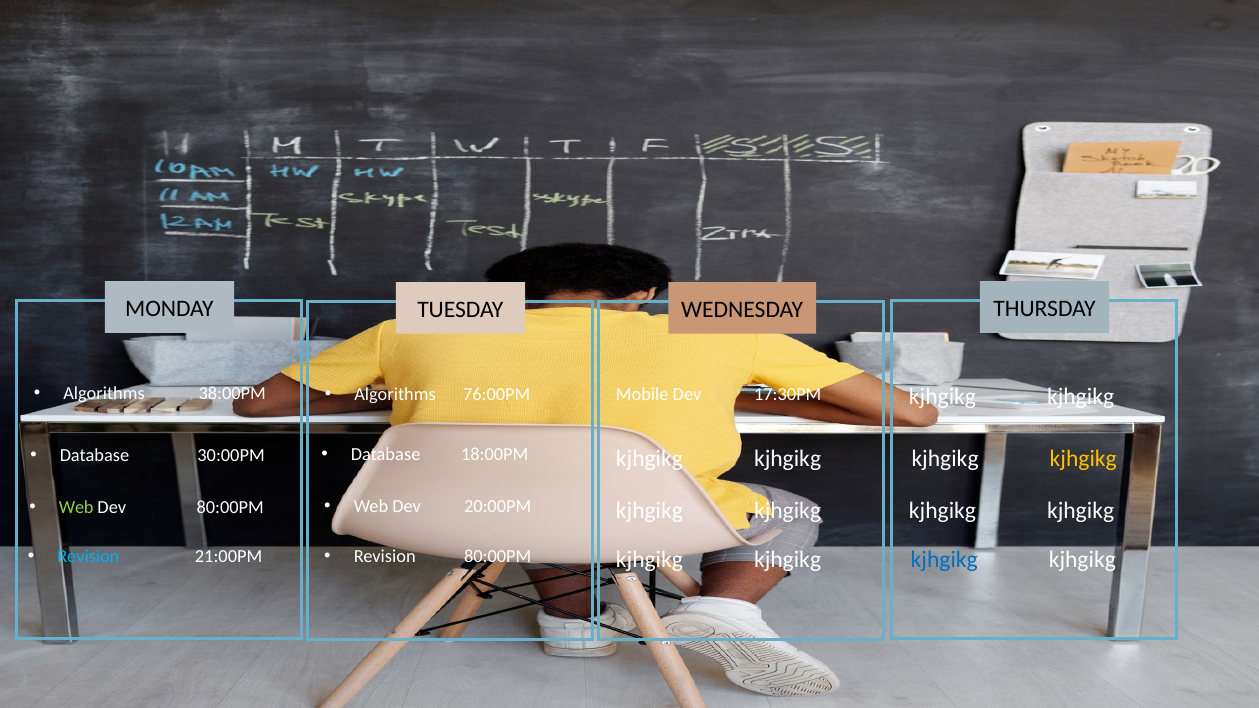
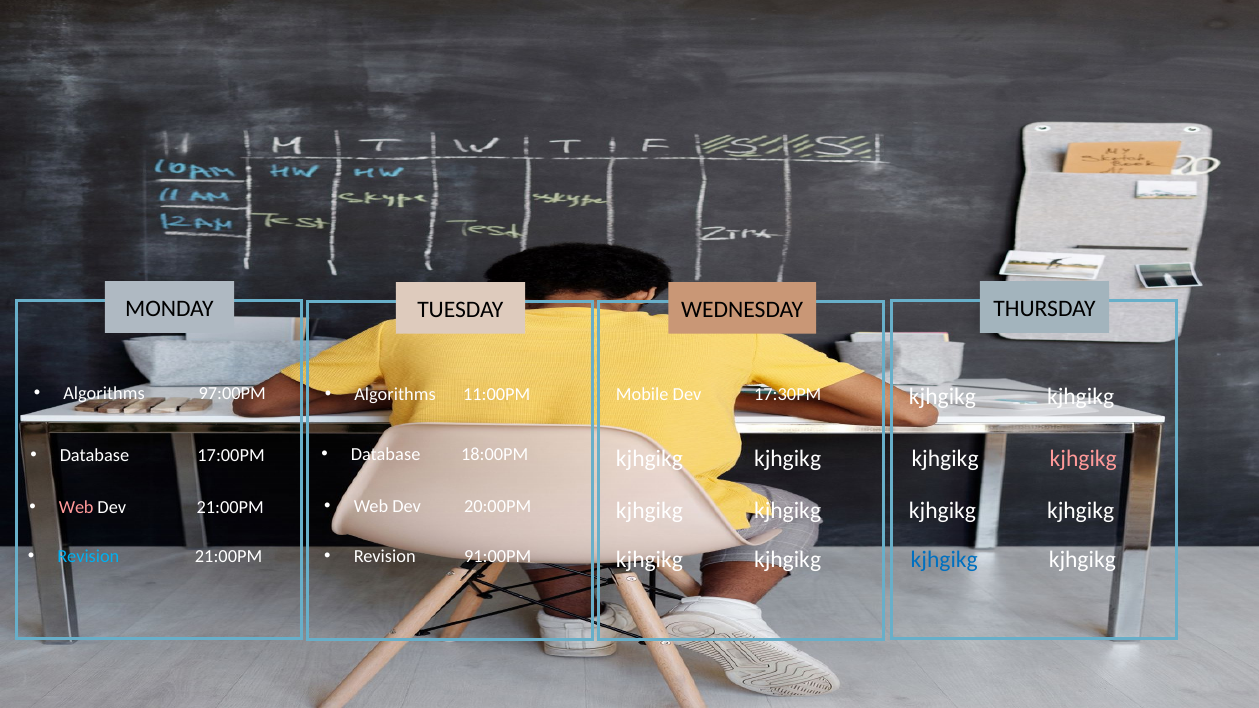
38:00PM: 38:00PM -> 97:00PM (232, 394)
76:00PM: 76:00PM -> 11:00PM (497, 395)
30:00PM: 30:00PM -> 17:00PM (231, 456)
kjhgikg colour: yellow -> pink (1083, 459)
Web colour: light green -> pink (76, 508)
Dev 80:00PM: 80:00PM -> 21:00PM (230, 508)
Revision 80:00PM: 80:00PM -> 91:00PM (498, 556)
